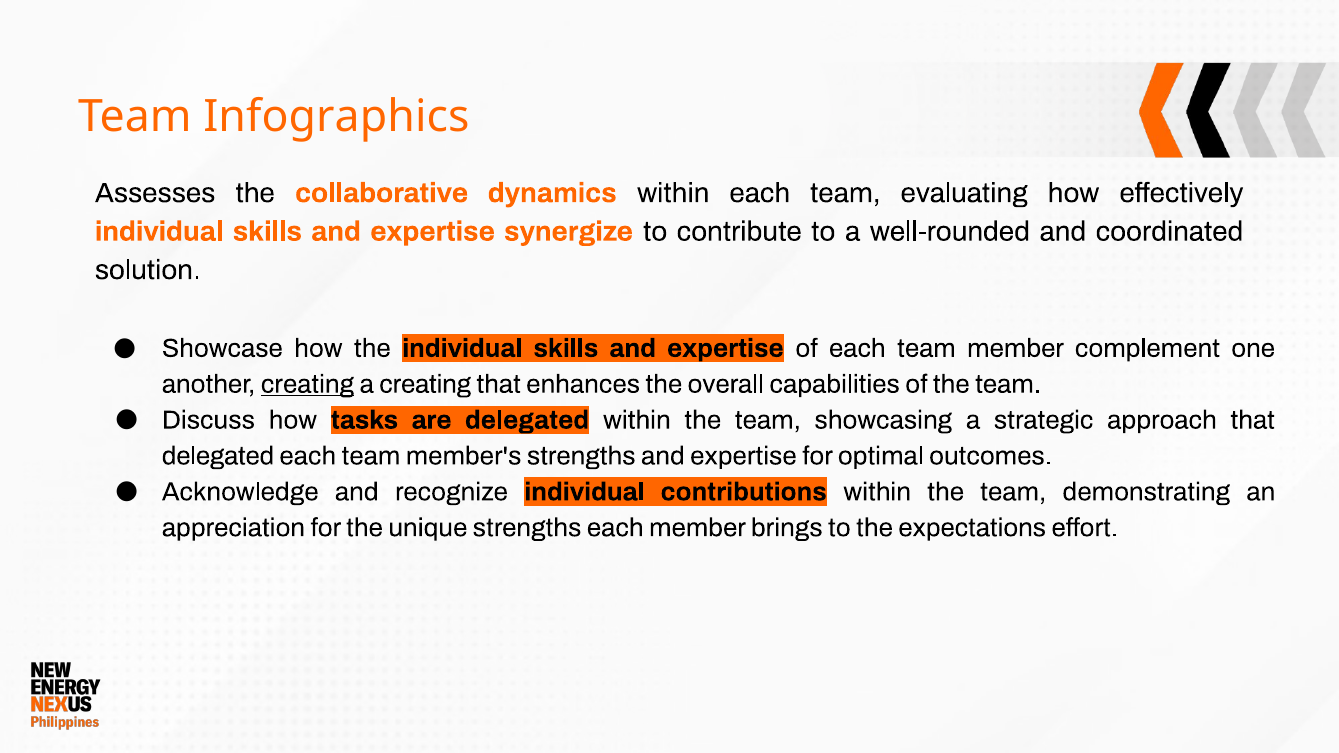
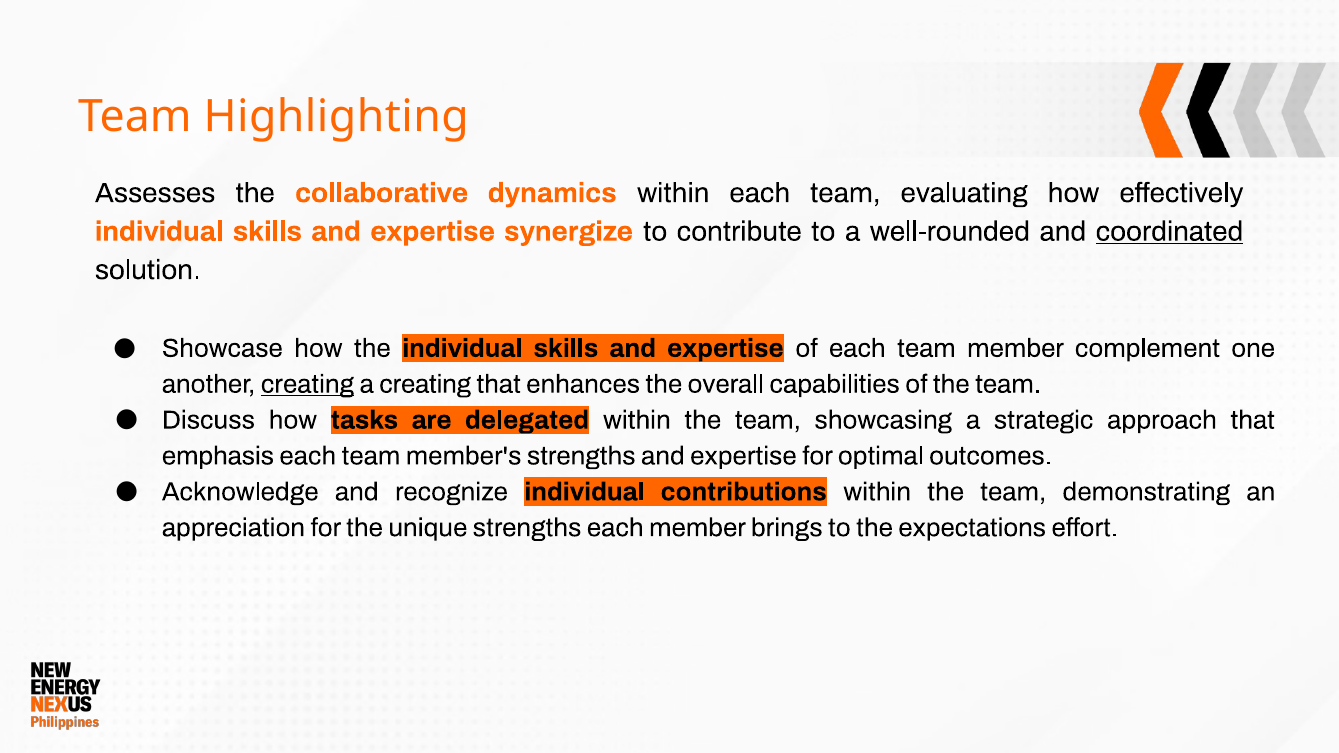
Infographics: Infographics -> Highlighting (336, 117)
coordinated underline: none -> present (1170, 232)
delegated: delegated -> emphasis (218, 456)
